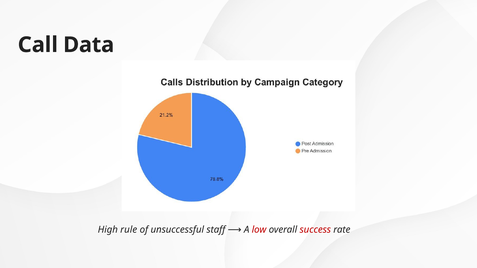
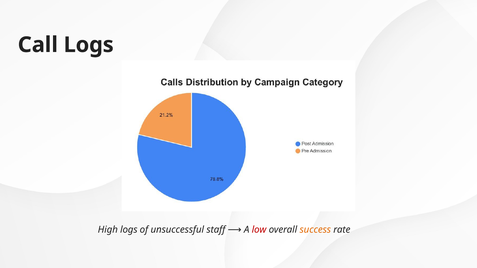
Call Data: Data -> Logs (89, 45)
High rule: rule -> logs (129, 230)
success colour: red -> orange (315, 230)
